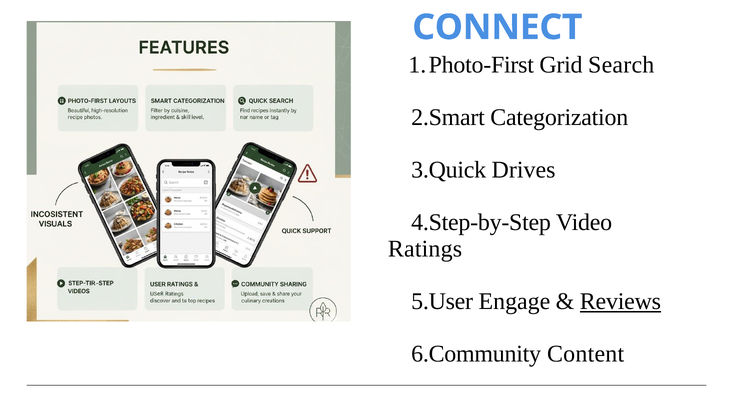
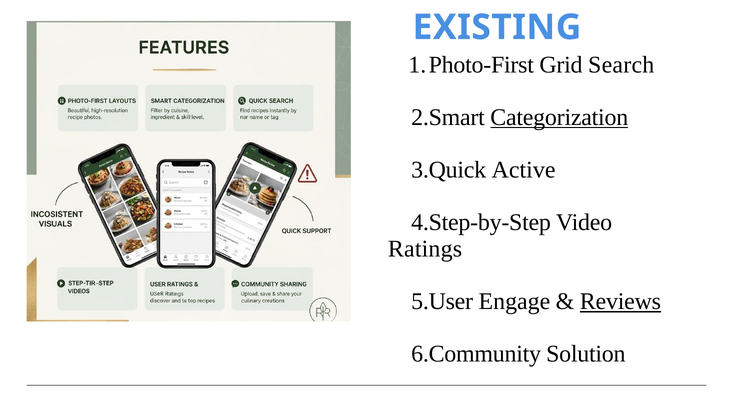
CONNECT: CONNECT -> EXISTING (497, 27)
Categorization underline: none -> present (559, 117)
Drives: Drives -> Active (524, 170)
Content: Content -> Solution (586, 354)
